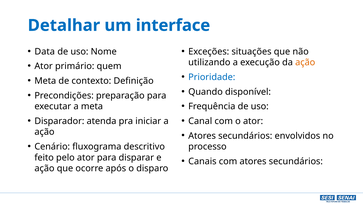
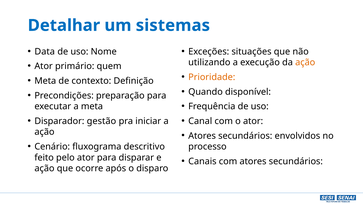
interface: interface -> sistemas (173, 25)
Prioridade colour: blue -> orange (212, 77)
atenda: atenda -> gestão (101, 121)
